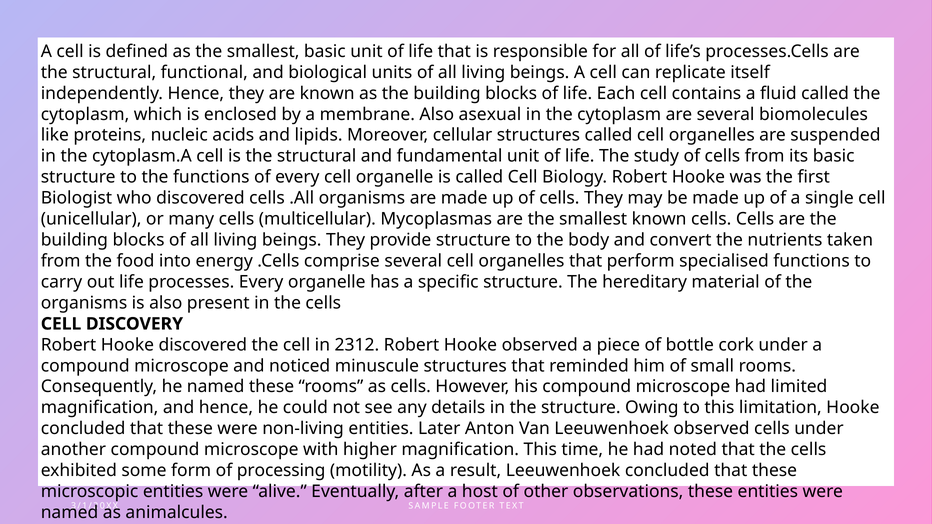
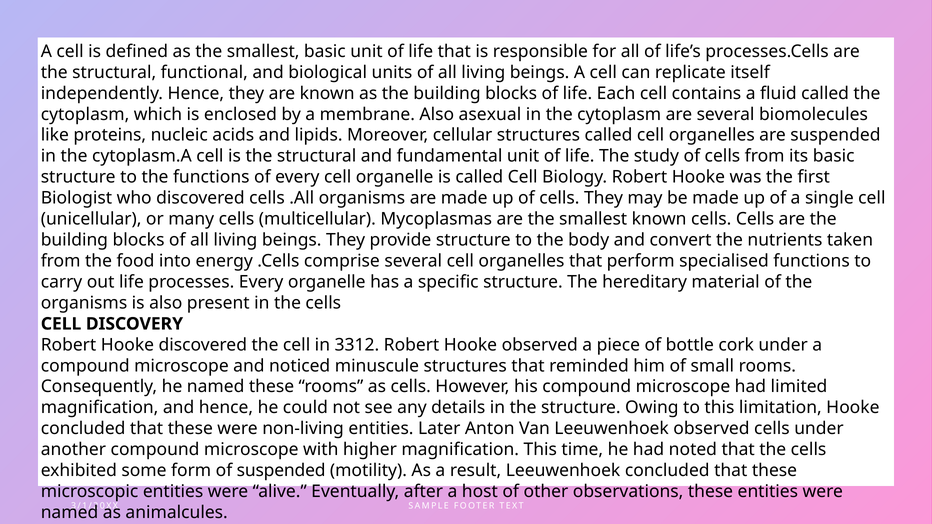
2312: 2312 -> 3312 (357, 345)
of processing: processing -> suspended (281, 471)
